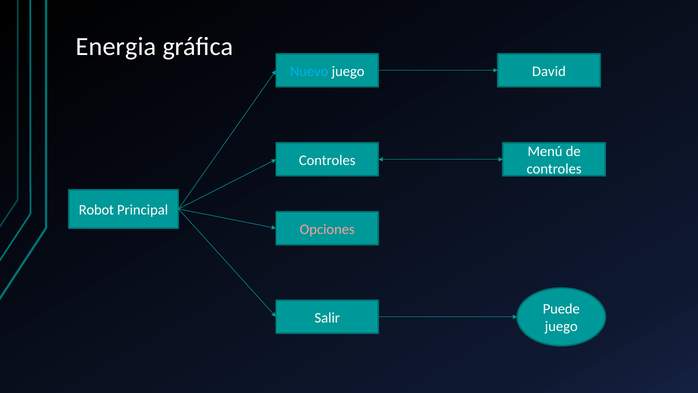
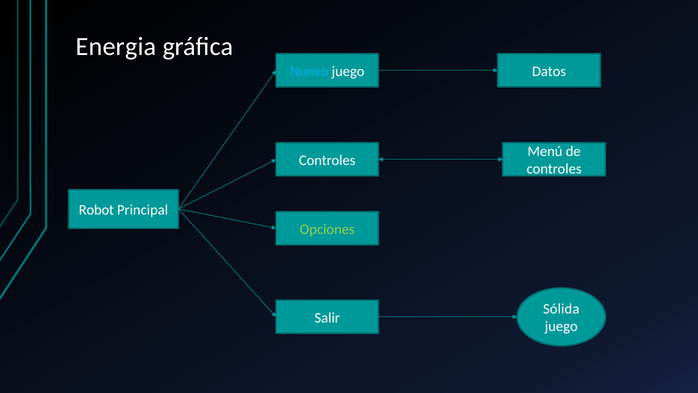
David: David -> Datos (549, 71)
Opciones colour: pink -> light green (327, 229)
Puede: Puede -> Sólida (561, 309)
